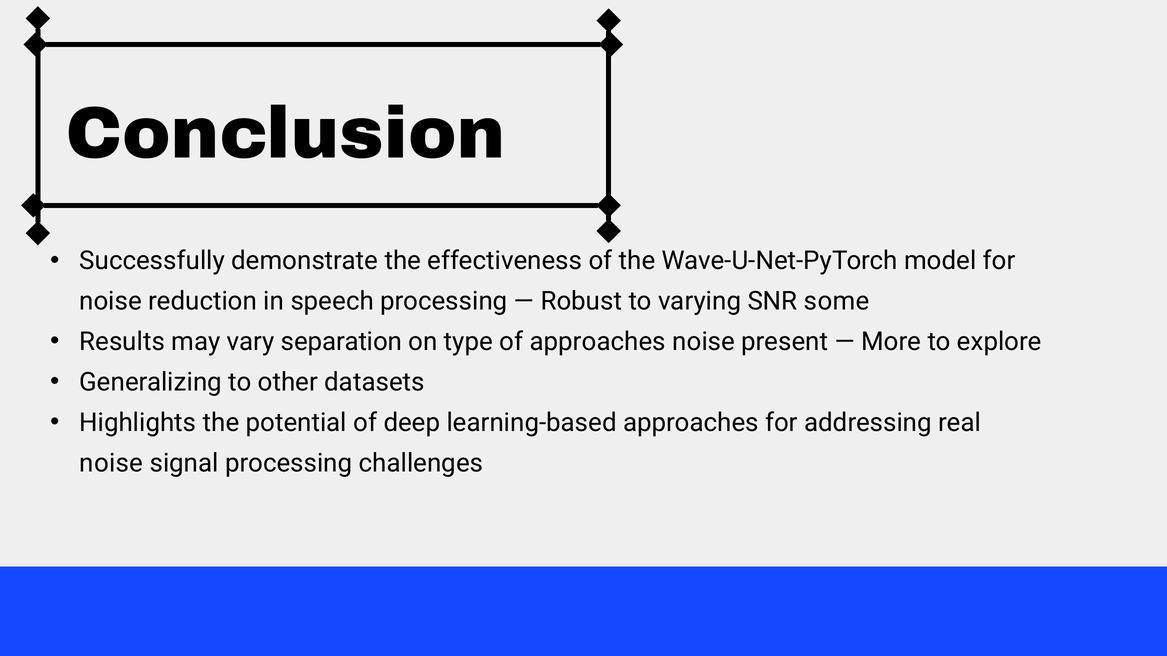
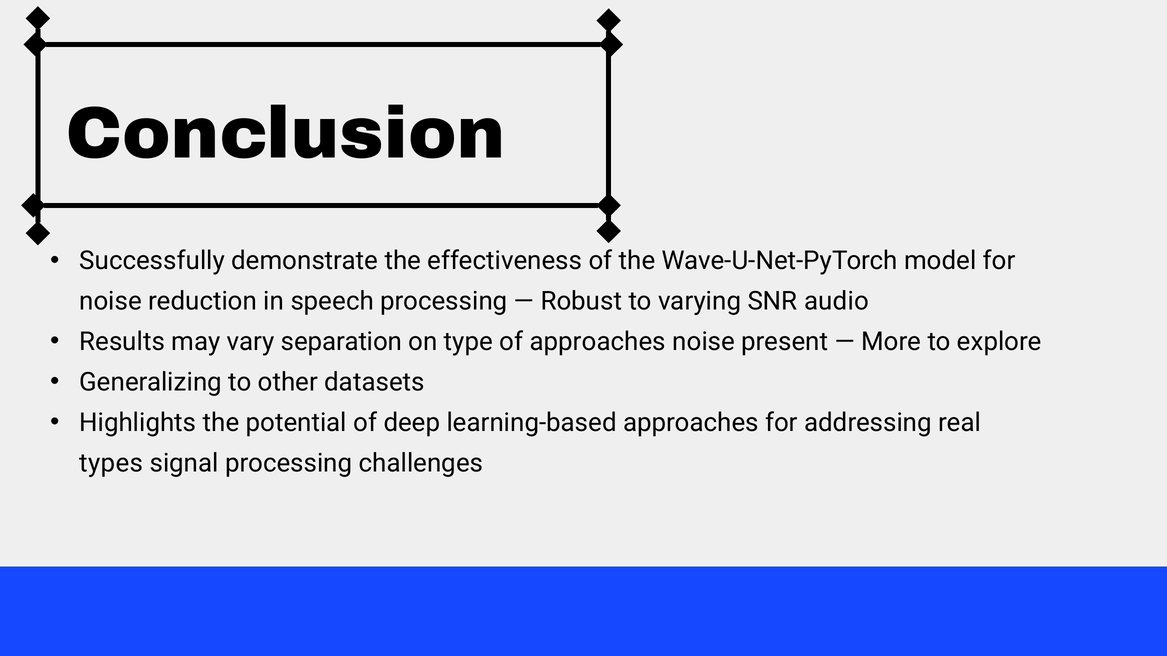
some: some -> audio (837, 301)
noise: noise -> types (111, 463)
